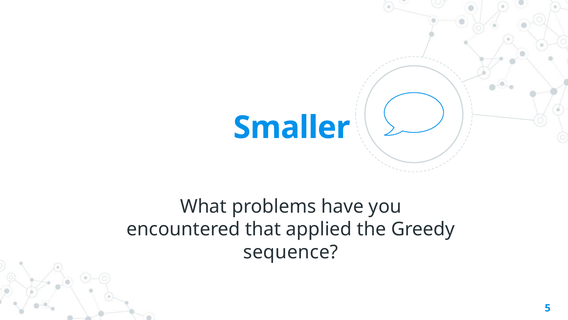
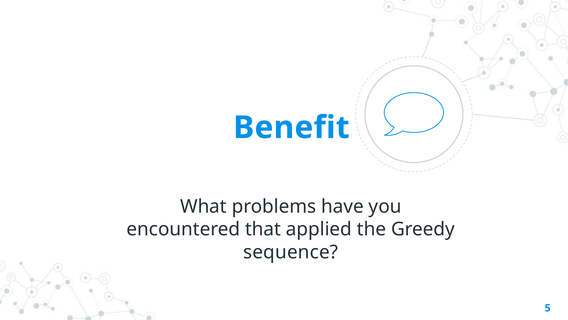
Smaller: Smaller -> Benefit (291, 127)
